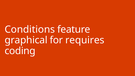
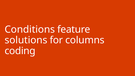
graphical: graphical -> solutions (26, 40)
requires: requires -> columns (85, 40)
